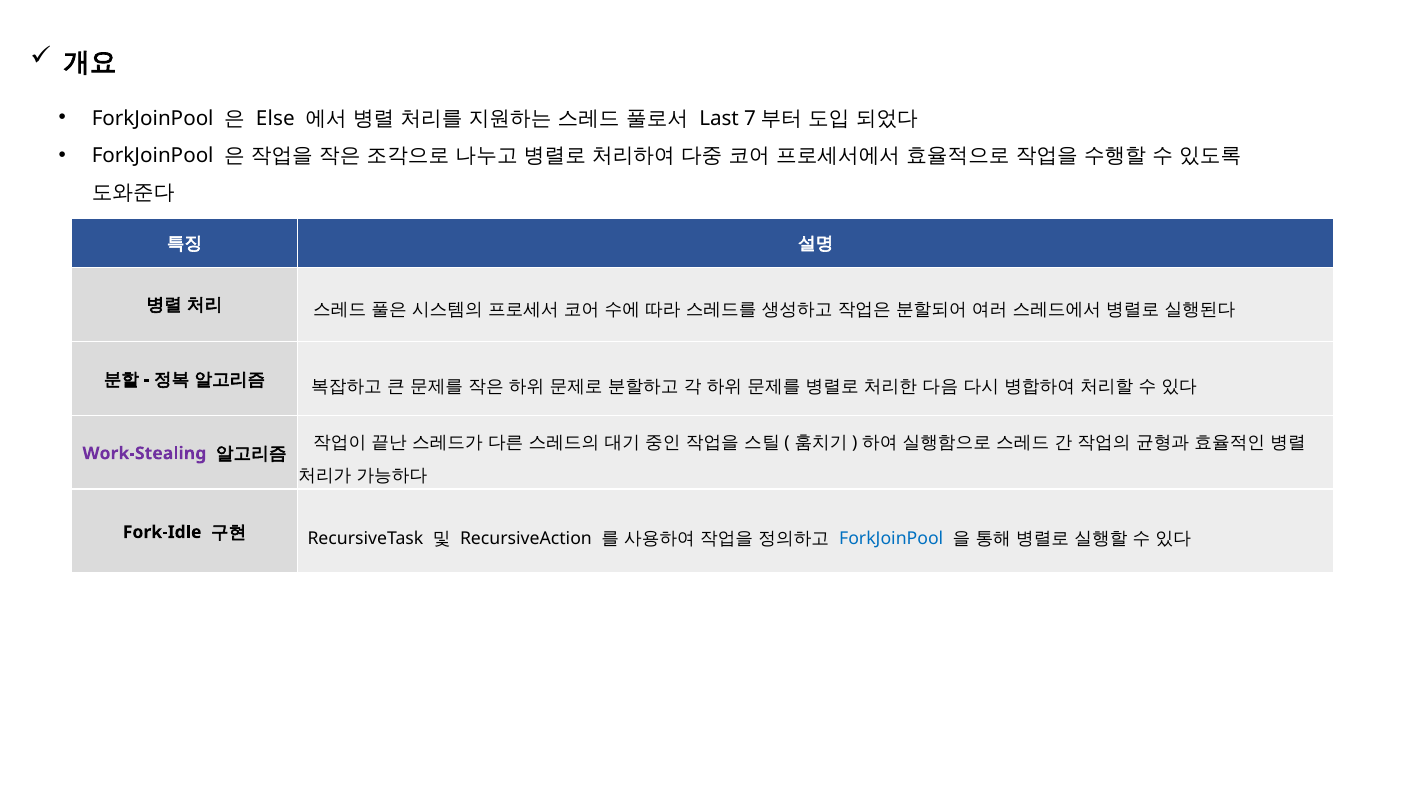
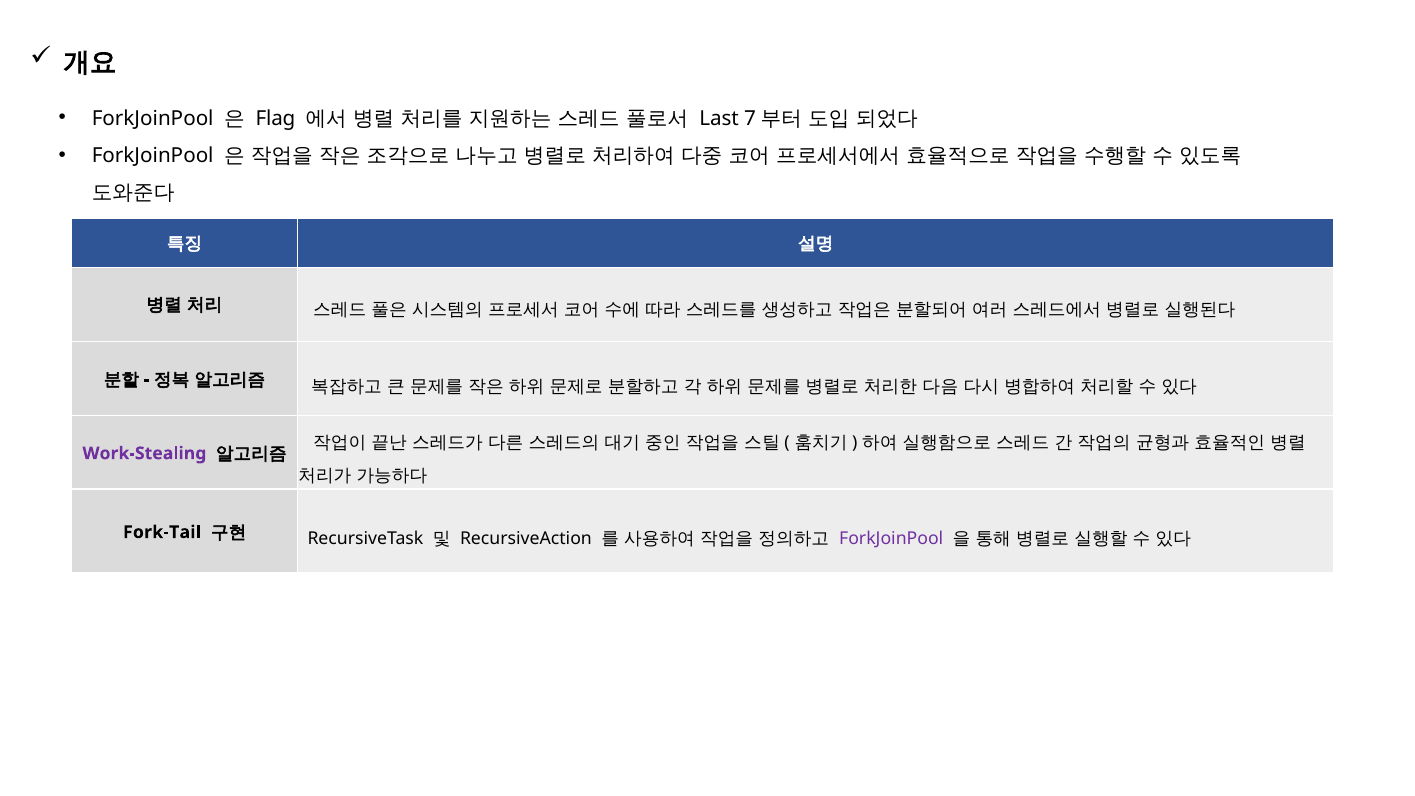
Else: Else -> Flag (276, 118)
Fork-Idle: Fork-Idle -> Fork-Tail (162, 532)
ForkJoinPool colour: blue -> purple (891, 538)
